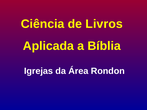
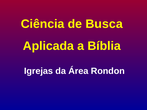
Livros: Livros -> Busca (104, 24)
